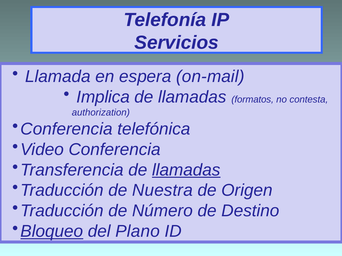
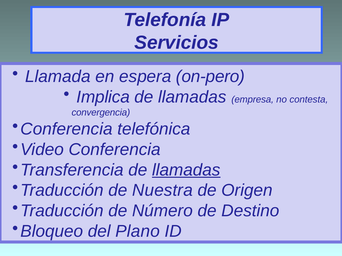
on-mail: on-mail -> on-pero (210, 77)
formatos: formatos -> empresa (253, 100)
authorization: authorization -> convergencia (101, 113)
Bloqueo underline: present -> none (52, 232)
